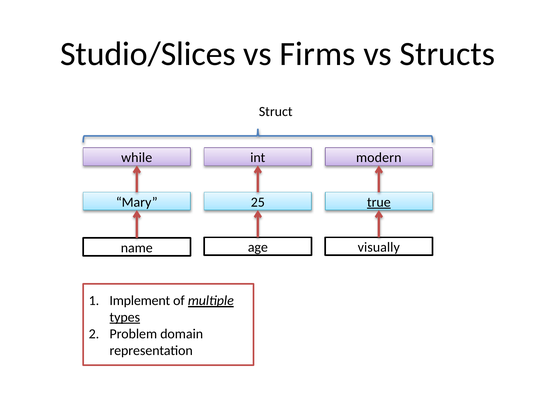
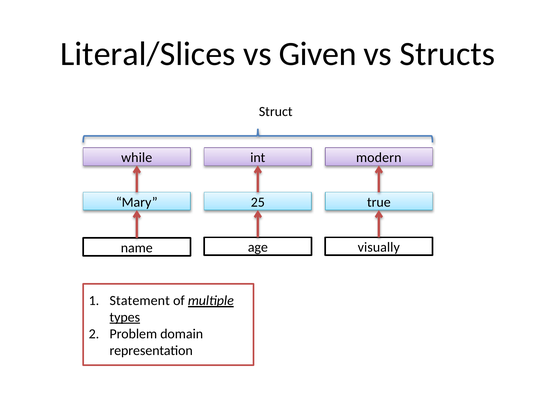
Studio/Slices: Studio/Slices -> Literal/Slices (148, 54)
Firms: Firms -> Given (318, 54)
true underline: present -> none (379, 202)
Implement: Implement -> Statement (140, 301)
